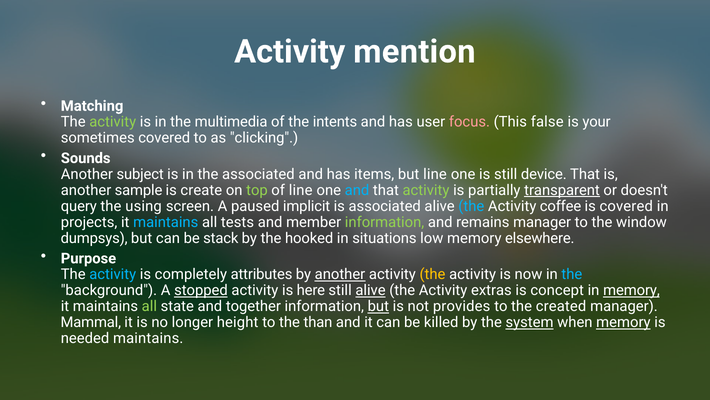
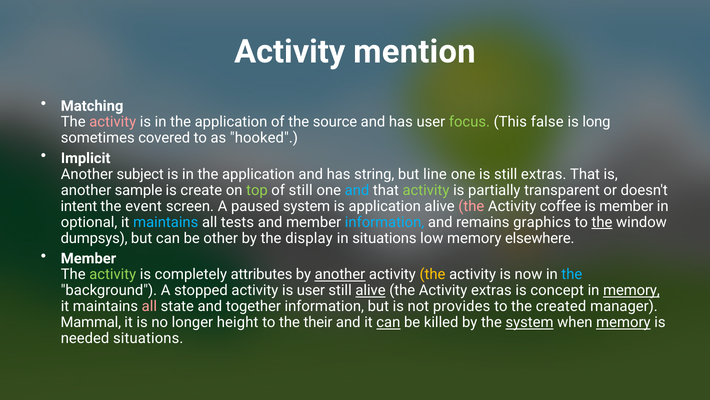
activity colour: light green -> pink (113, 122)
multimedia: multimedia -> application (231, 122)
intents: intents -> source (335, 122)
focus colour: pink -> light green (469, 122)
your: your -> long (596, 122)
clicking: clicking -> hooked (264, 138)
Sounds: Sounds -> Implicit (86, 158)
associated: associated -> application (258, 174)
items: items -> string (374, 174)
still device: device -> extras (544, 174)
of line: line -> still (301, 190)
transparent underline: present -> none (562, 190)
query: query -> intent (79, 206)
using: using -> event (144, 206)
paused implicit: implicit -> system (307, 206)
is associated: associated -> application (385, 206)
the colour: light blue -> pink (471, 206)
is covered: covered -> member (626, 206)
projects: projects -> optional (89, 222)
information colour: light green -> light blue (385, 222)
remains manager: manager -> graphics (542, 222)
the underline: none -> present (602, 222)
stack: stack -> other (221, 238)
hooked: hooked -> display (309, 238)
Purpose: Purpose -> Member (88, 258)
activity colour: light blue -> light green (113, 274)
stopped underline: present -> none (201, 290)
is here: here -> user (311, 290)
all colour: light green -> pink (149, 306)
but underline: present -> none (378, 306)
than: than -> their (318, 322)
can underline: none -> present (388, 322)
needed maintains: maintains -> situations (148, 338)
